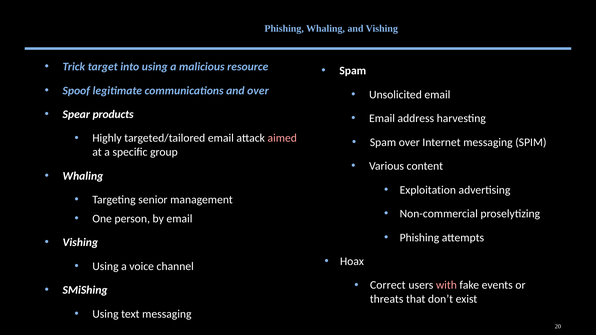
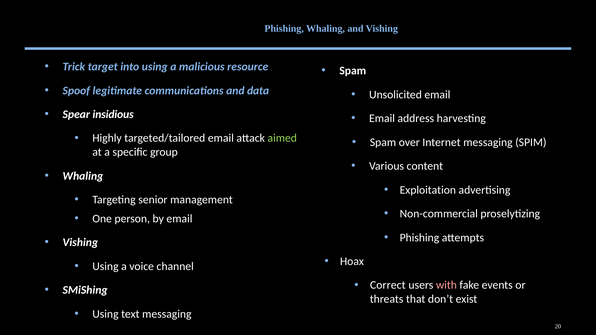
and over: over -> data (258, 91)
products: products -> insidious (113, 114)
aimed colour: pink -> light green (282, 138)
